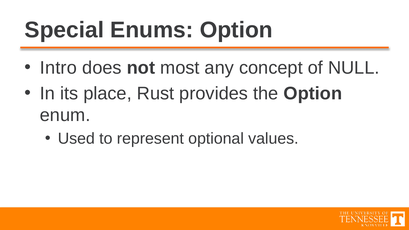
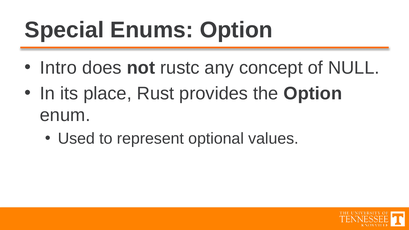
most: most -> rustc (180, 68)
